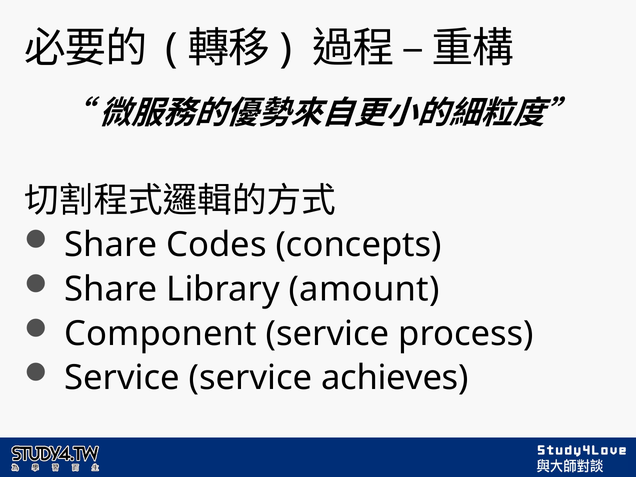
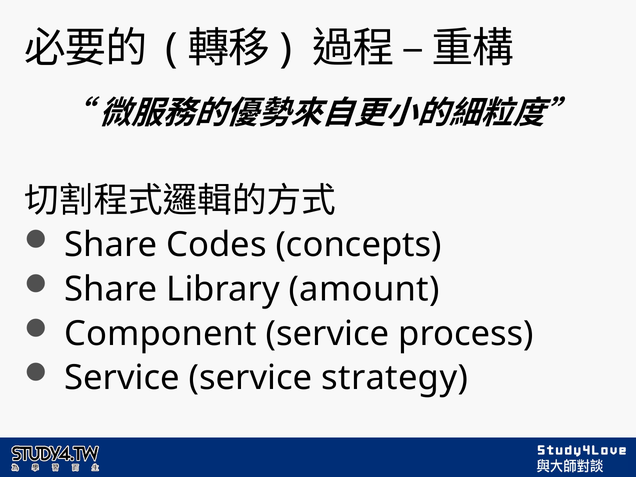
achieves: achieves -> strategy (395, 378)
